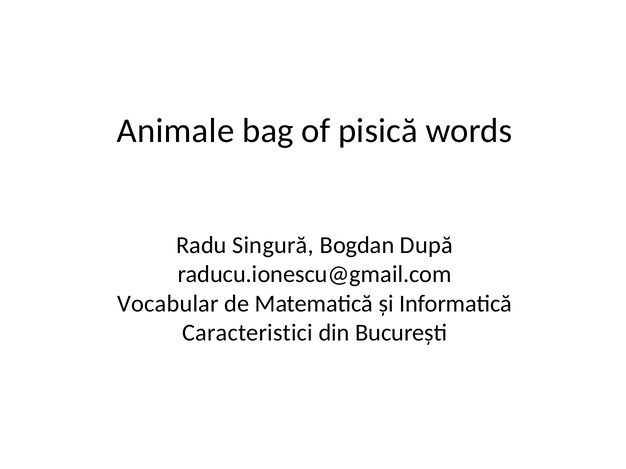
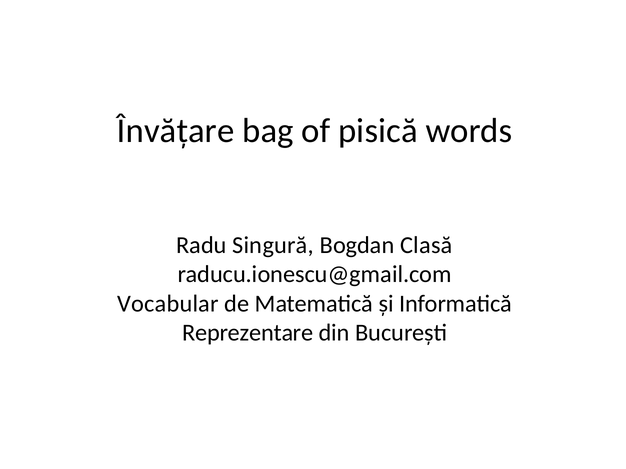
Animale: Animale -> Învățare (176, 131)
După: După -> Clasă (426, 245)
Caracteristici: Caracteristici -> Reprezentare (248, 333)
